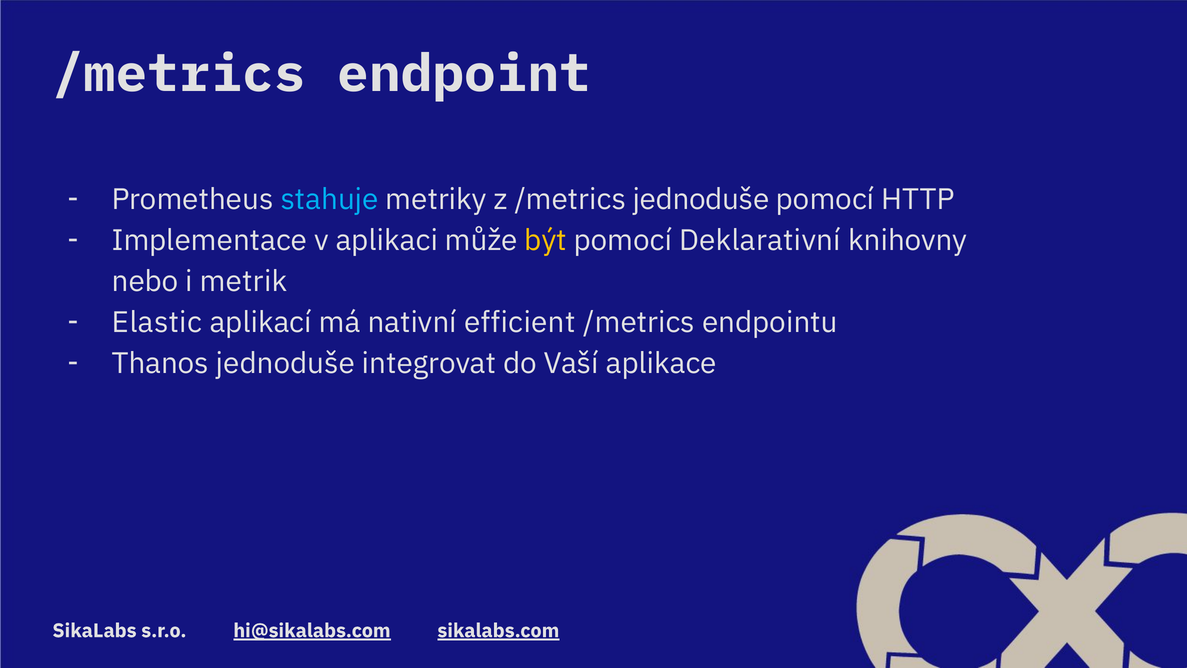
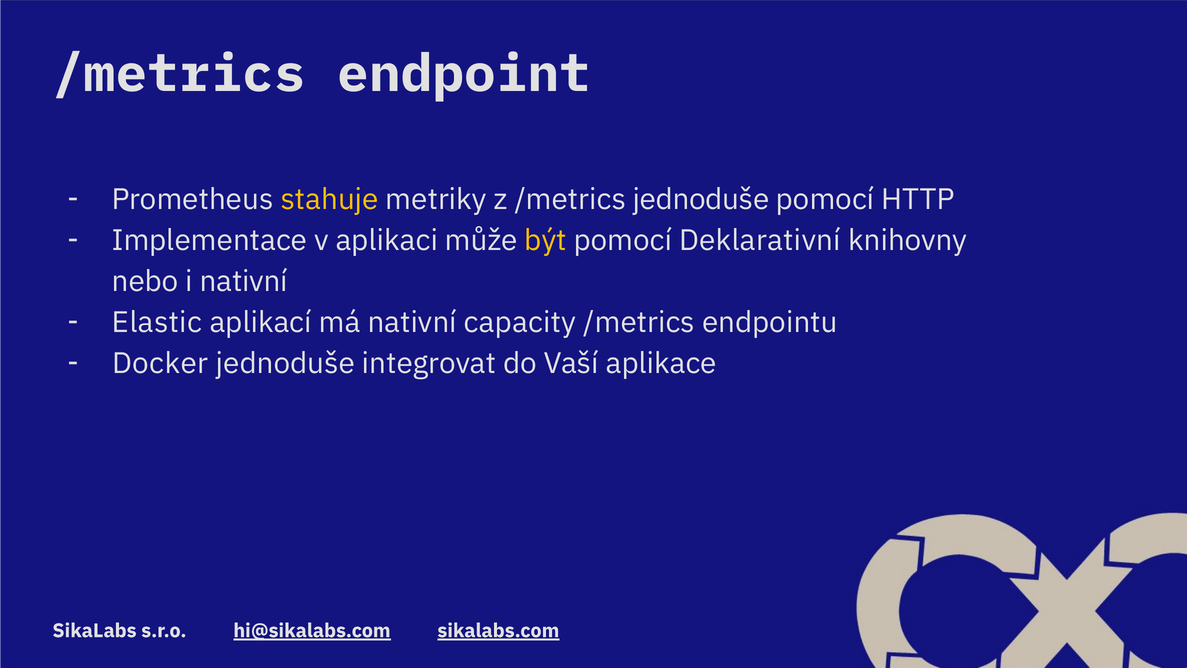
stahuje colour: light blue -> yellow (330, 199)
i metrik: metrik -> nativní (244, 281)
efficient: efficient -> capacity (520, 322)
Thanos: Thanos -> Docker (160, 363)
